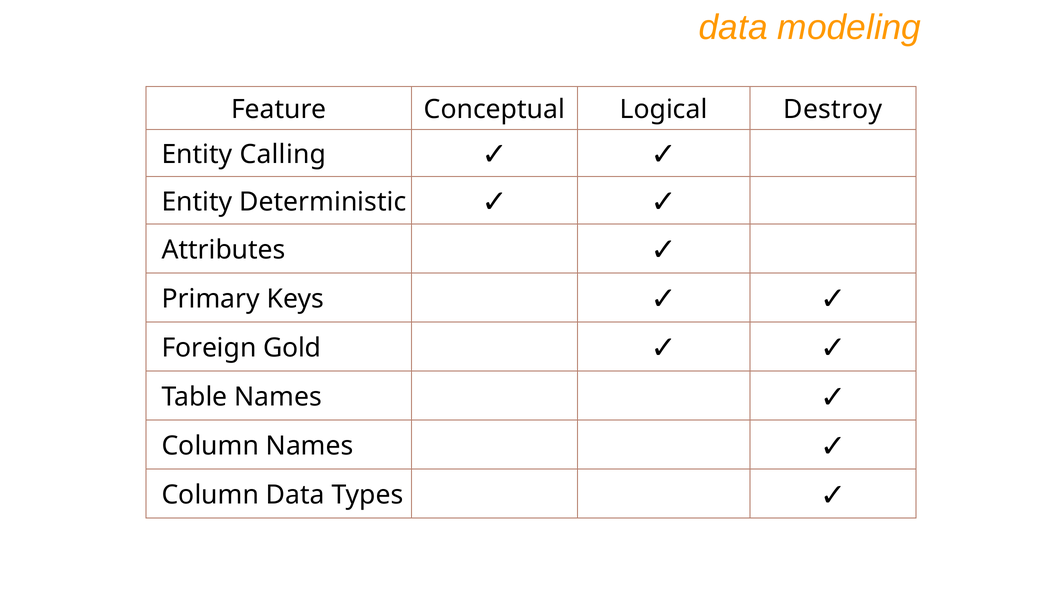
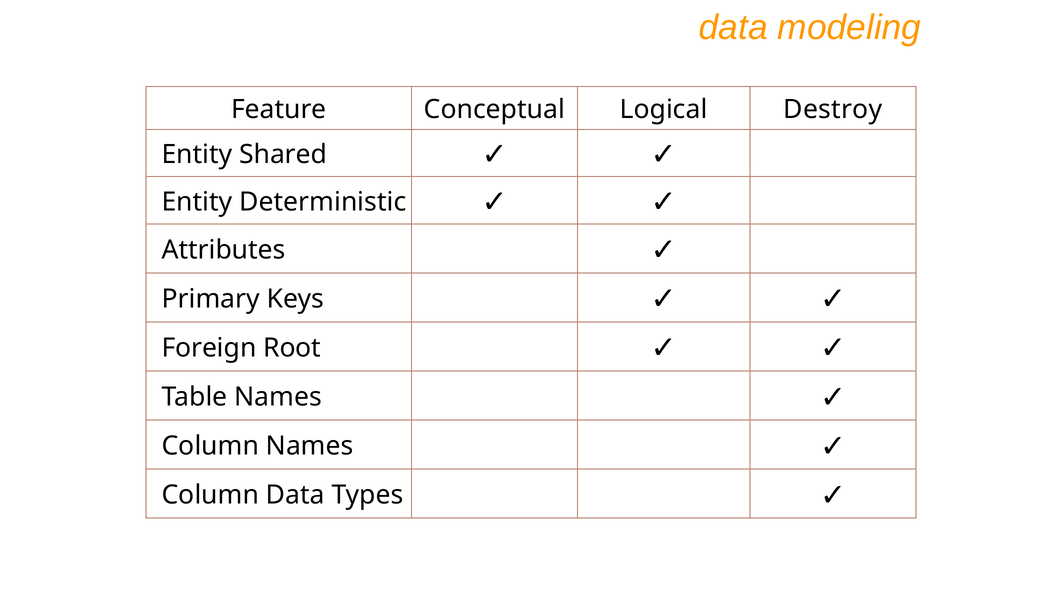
Calling: Calling -> Shared (283, 154)
Gold: Gold -> Root (292, 348)
